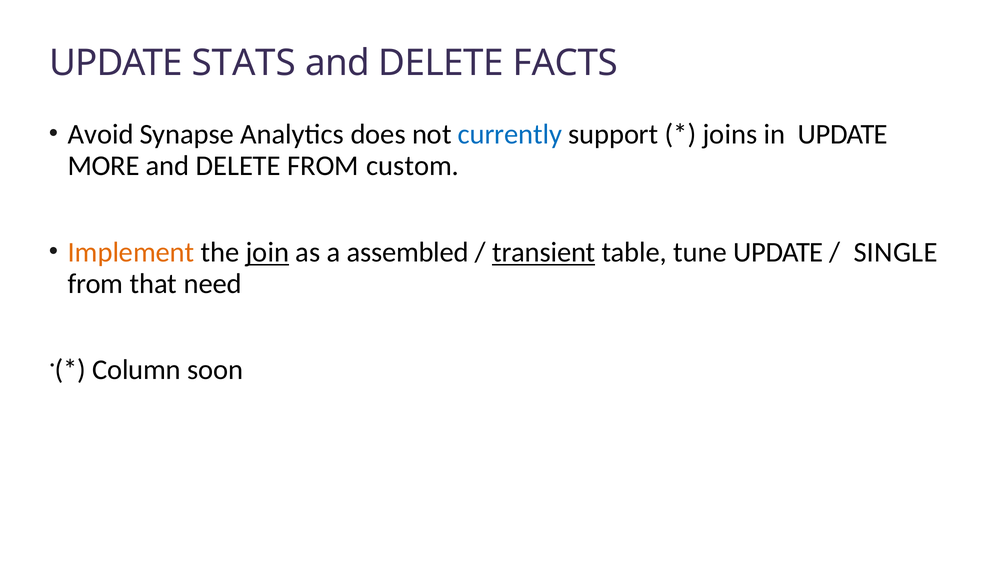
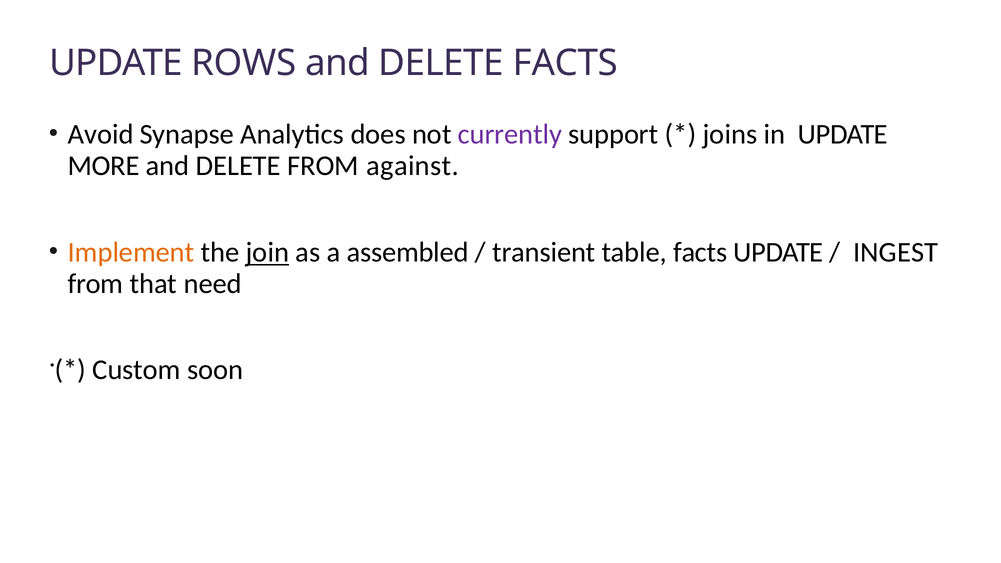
STATS: STATS -> ROWS (244, 63)
currently colour: blue -> purple (510, 134)
custom: custom -> against (413, 166)
transient underline: present -> none (544, 252)
table tune: tune -> facts (700, 252)
SINGLE: SINGLE -> INGEST (896, 252)
Column: Column -> Custom (136, 370)
